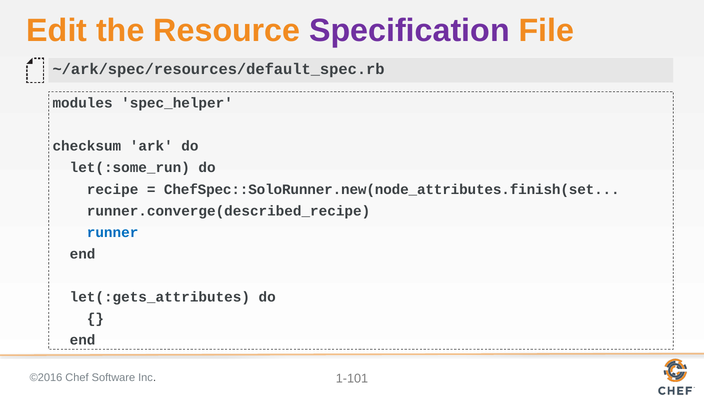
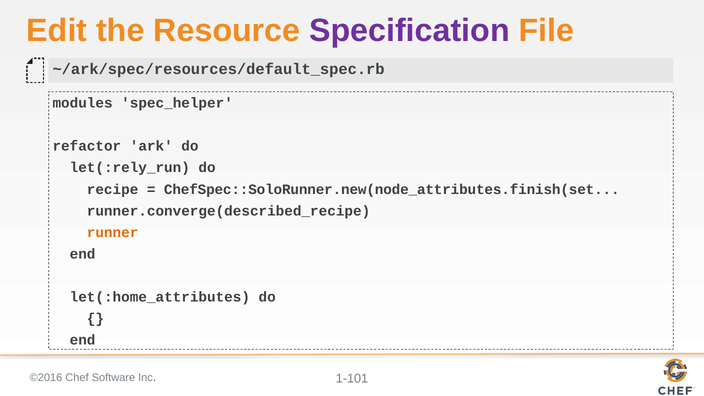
checksum: checksum -> refactor (87, 146)
let(:some_run: let(:some_run -> let(:rely_run (130, 168)
runner colour: blue -> orange (113, 232)
let(:gets_attributes: let(:gets_attributes -> let(:home_attributes (160, 297)
